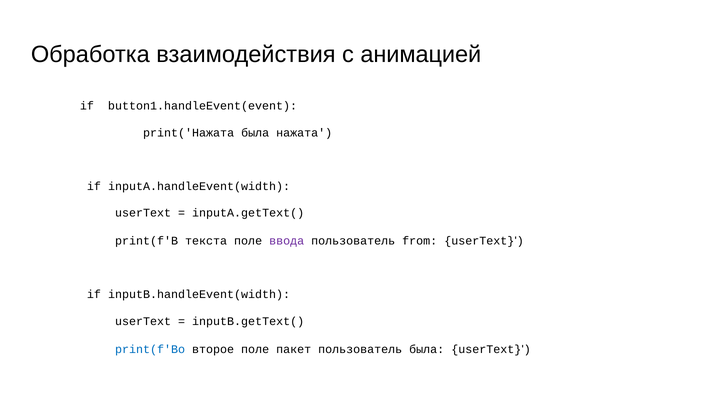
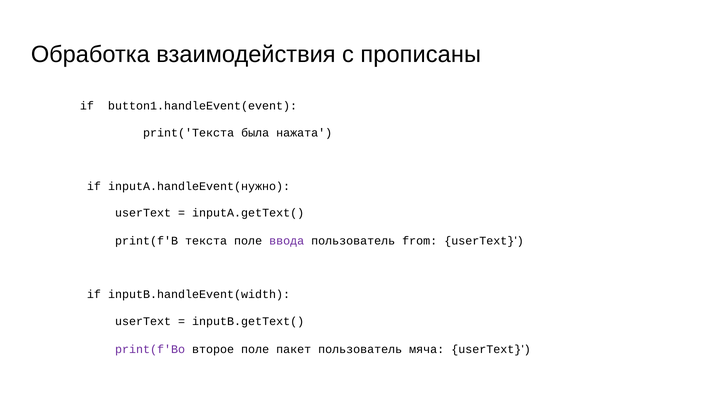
анимацией: анимацией -> прописаны (421, 55)
print('Нажата: print('Нажата -> print('Текста (189, 133)
inputA.handleEvent(width: inputA.handleEvent(width -> inputA.handleEvent(нужно (199, 186)
print(f'Во colour: blue -> purple (150, 350)
пользователь была: была -> мяча (427, 350)
